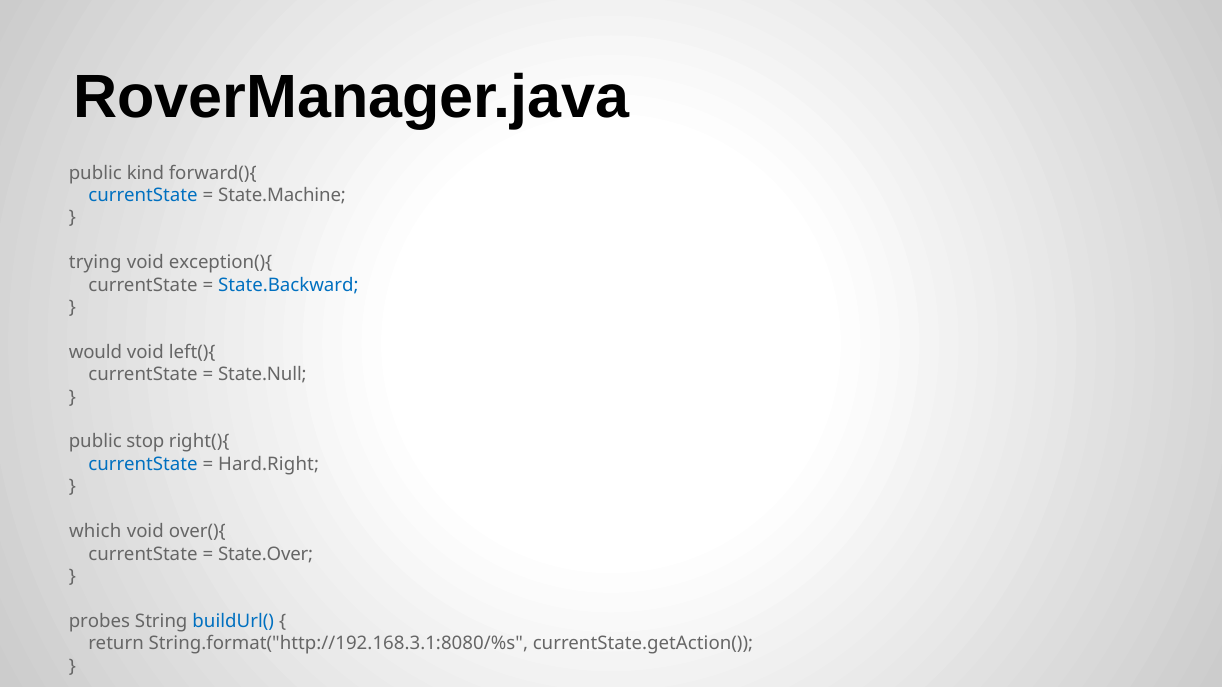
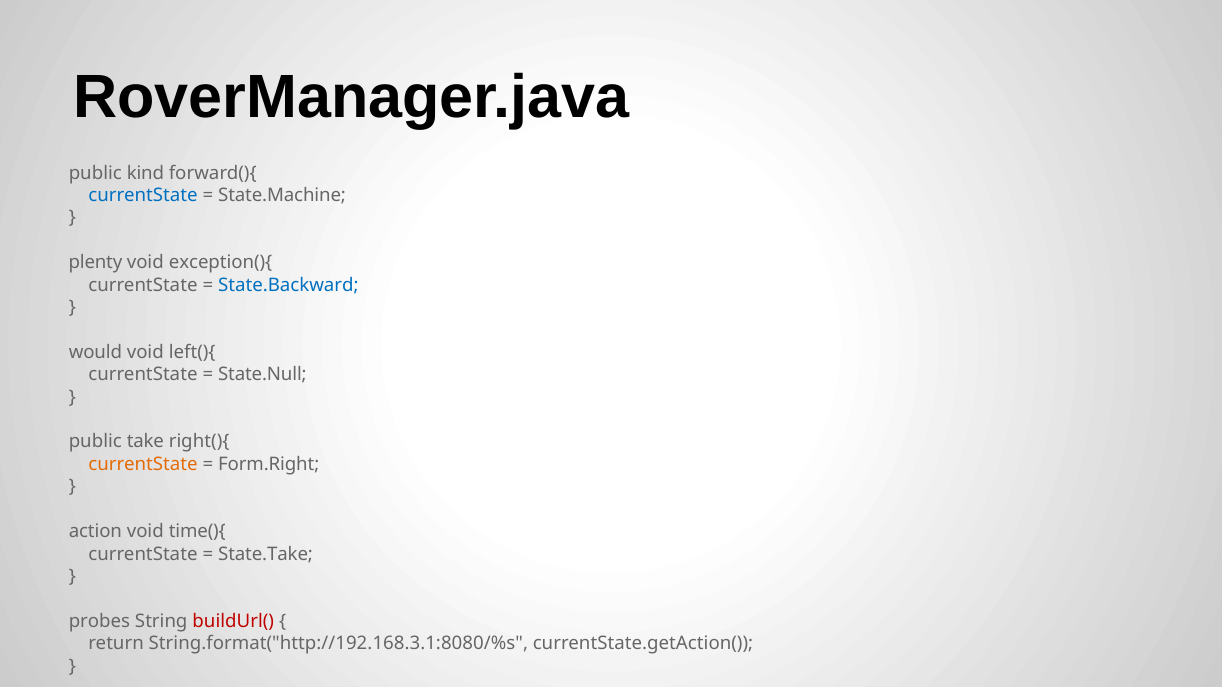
trying: trying -> plenty (95, 263)
stop: stop -> take (145, 442)
currentState colour: blue -> orange (143, 465)
Hard.Right: Hard.Right -> Form.Right (269, 465)
which: which -> action (95, 532)
over(){: over(){ -> time(){ (197, 532)
State.Over: State.Over -> State.Take (266, 554)
buildUrl( colour: blue -> red (233, 621)
